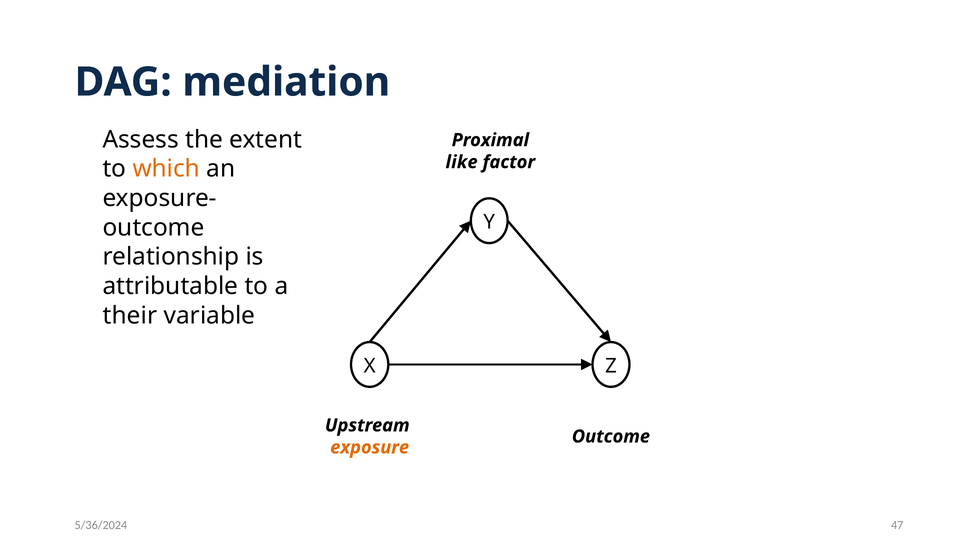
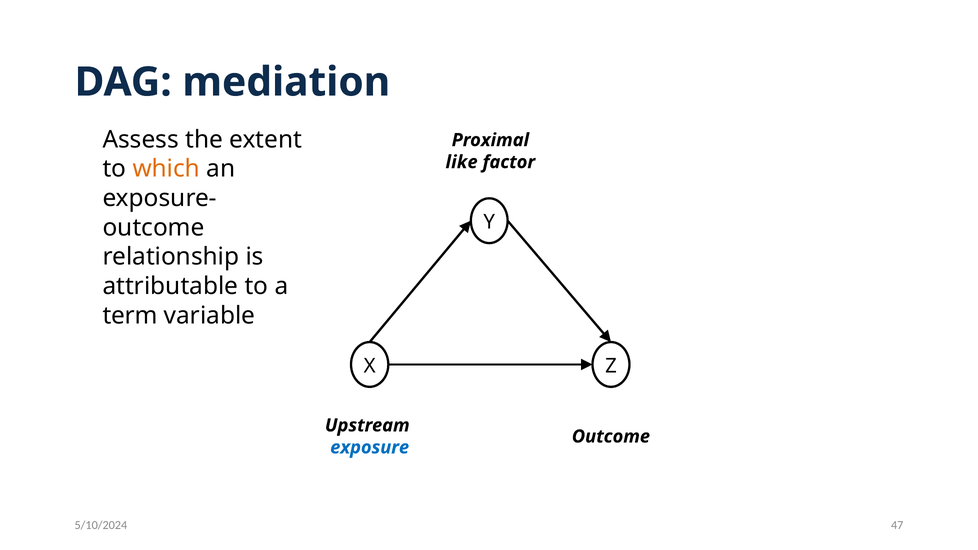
their: their -> term (130, 316)
exposure colour: orange -> blue (370, 447)
5/36/2024: 5/36/2024 -> 5/10/2024 (101, 525)
